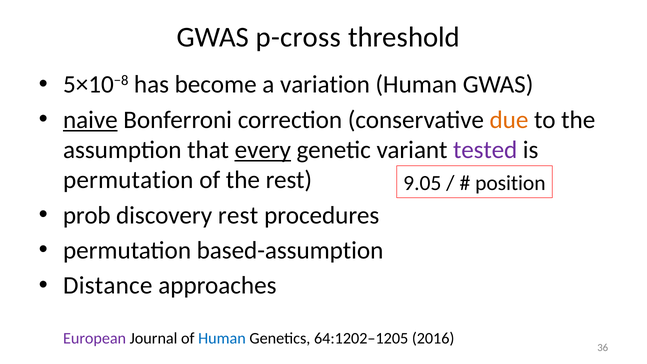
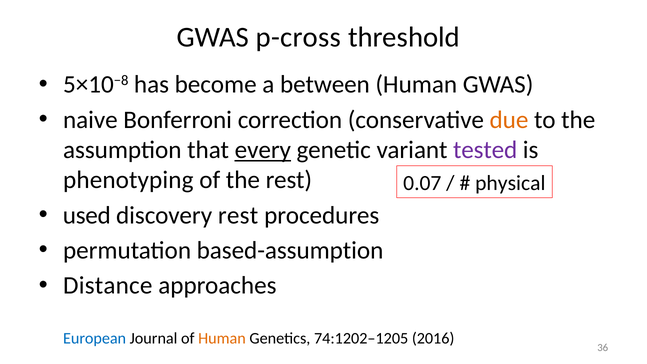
variation: variation -> between (325, 85)
naive underline: present -> none (90, 120)
permutation: permutation -> phenotyping (128, 180)
9.05: 9.05 -> 0.07 (422, 183)
position: position -> physical (510, 183)
prob: prob -> used (87, 215)
European colour: purple -> blue (95, 338)
Human colour: blue -> orange (222, 338)
64:1202–1205: 64:1202–1205 -> 74:1202–1205 (361, 338)
